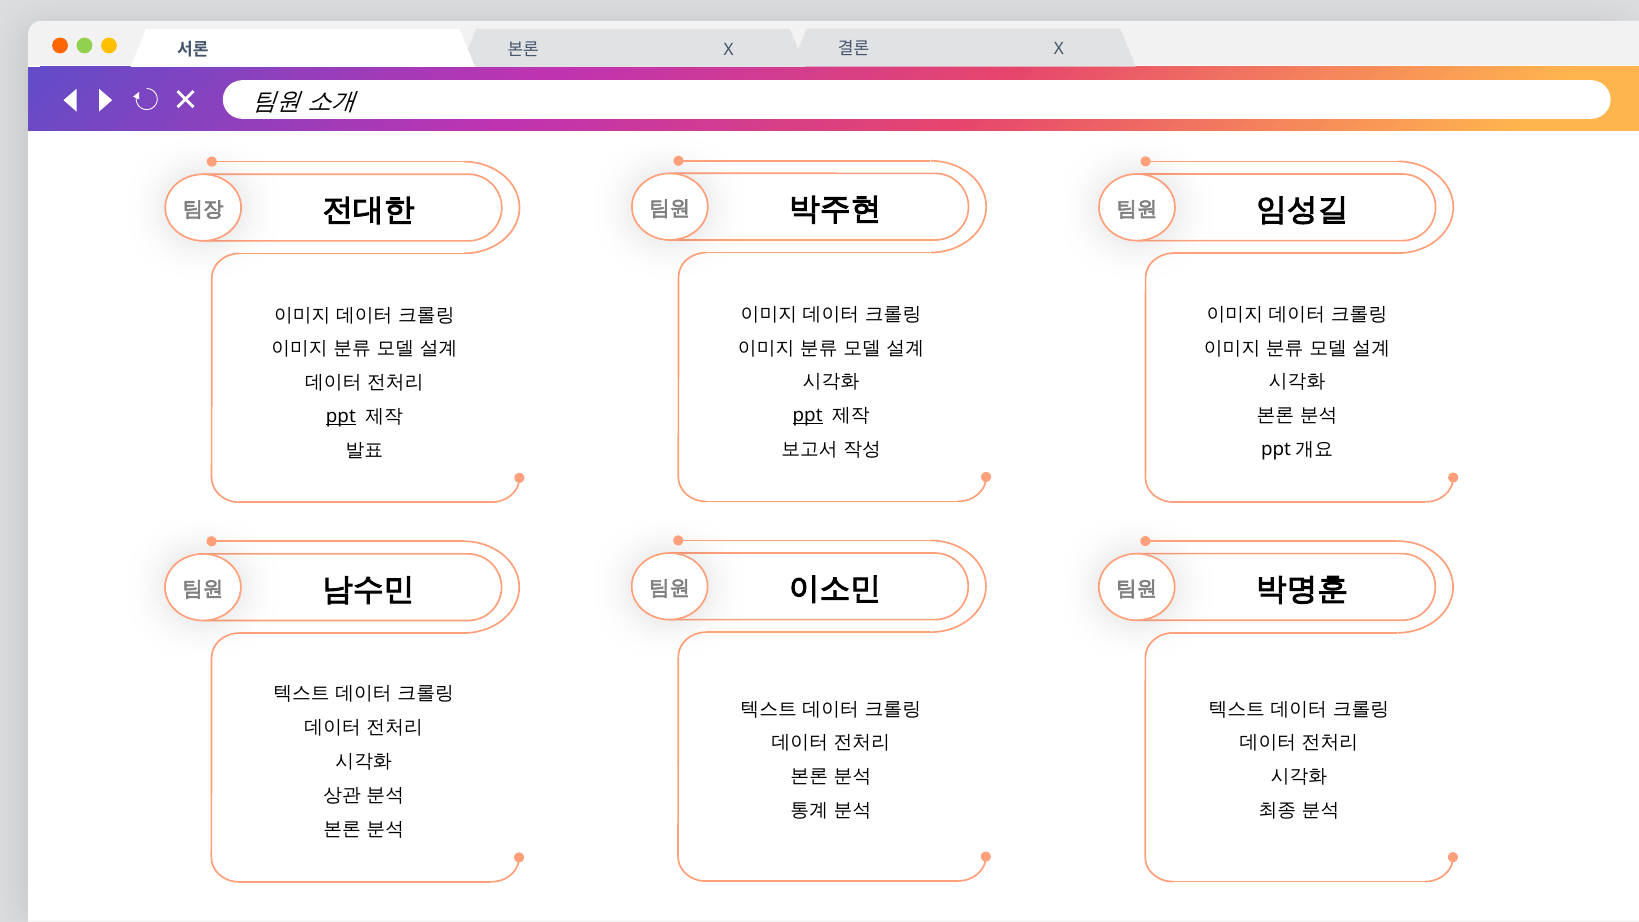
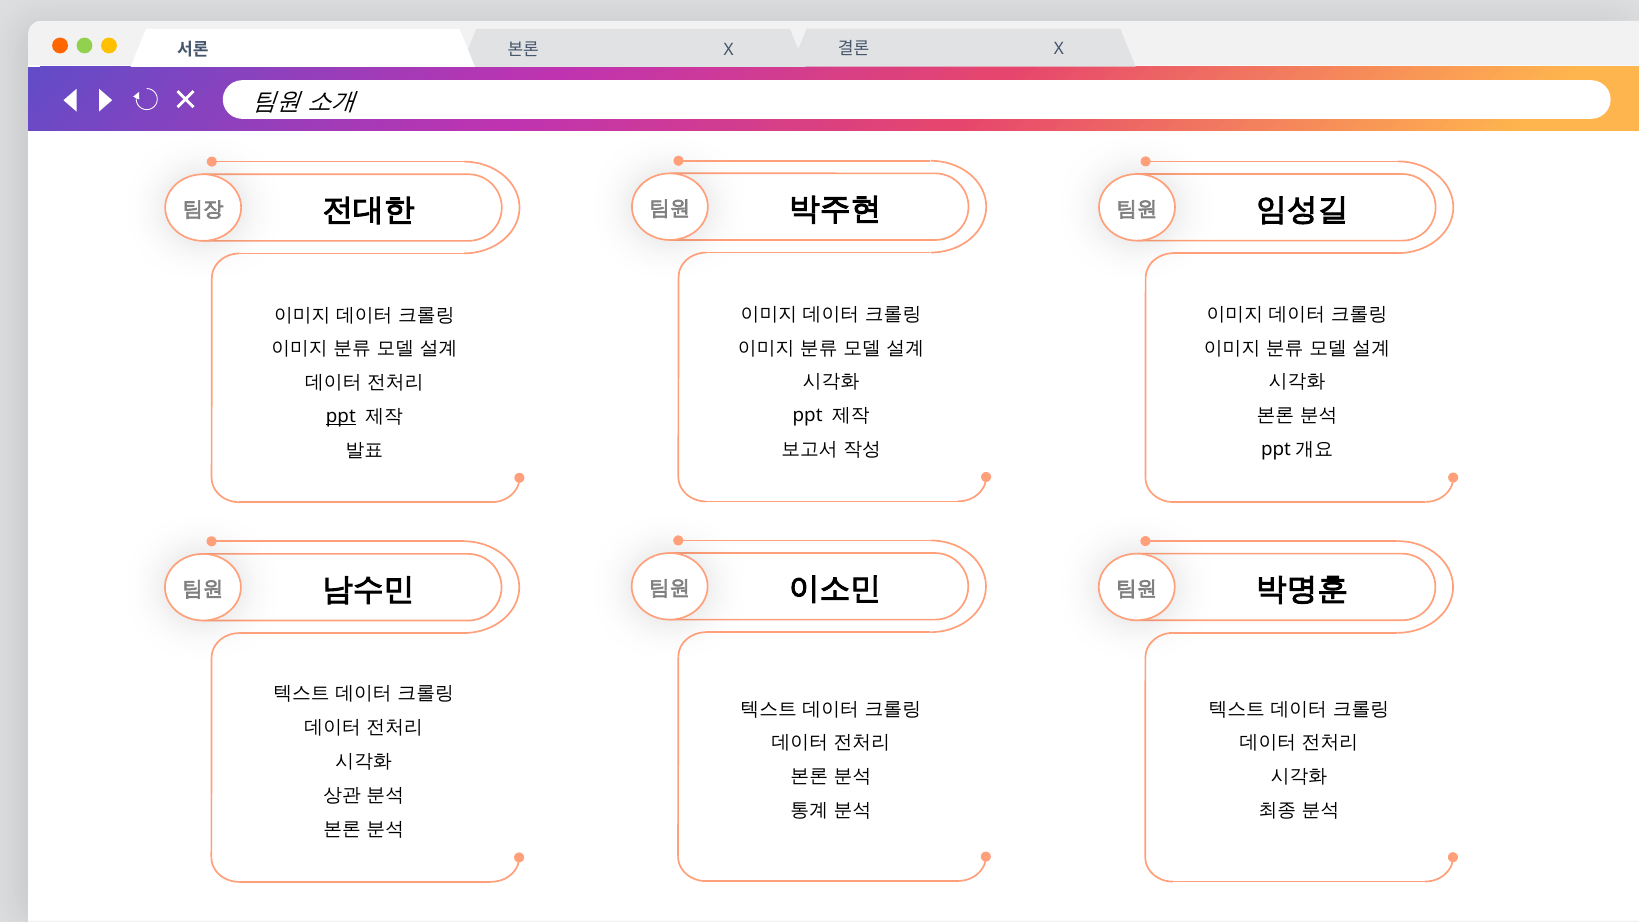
ppt underline: present -> none (808, 415)
